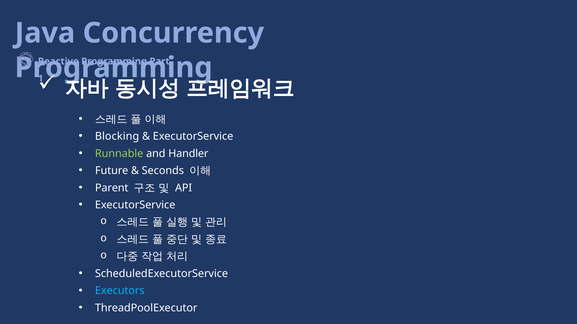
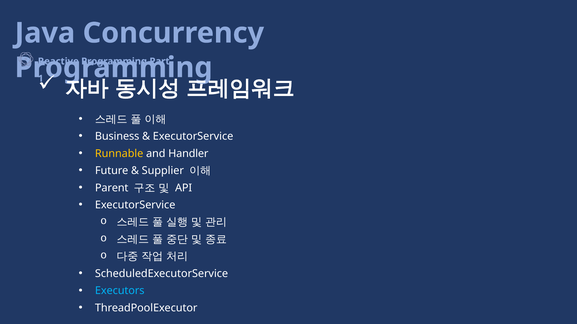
Blocking: Blocking -> Business (117, 137)
Runnable colour: light green -> yellow (119, 154)
Seconds: Seconds -> Supplier (163, 171)
